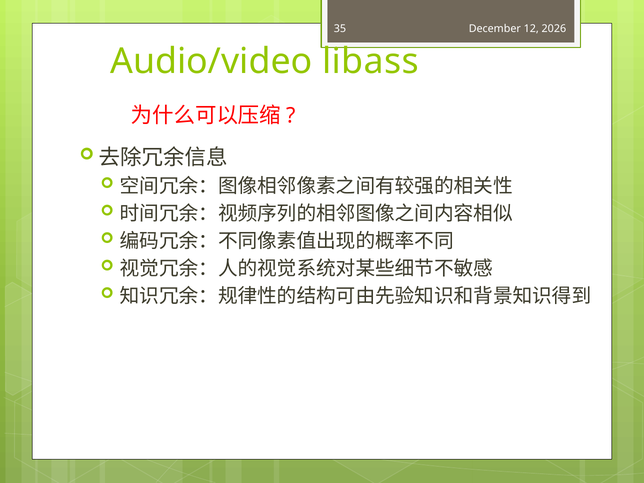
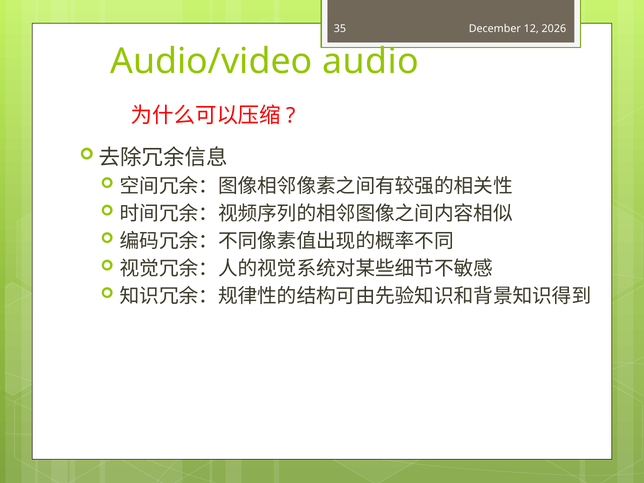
libass: libass -> audio (371, 61)
